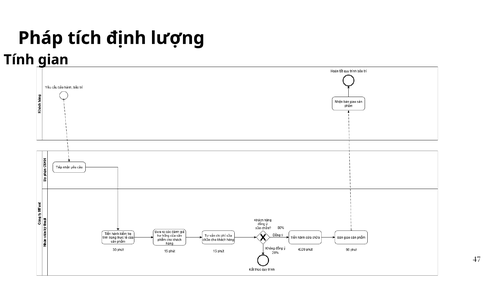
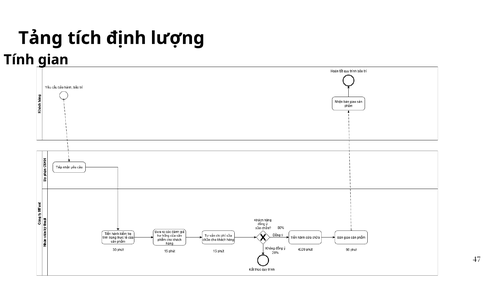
Pháp: Pháp -> Tảng (41, 38)
